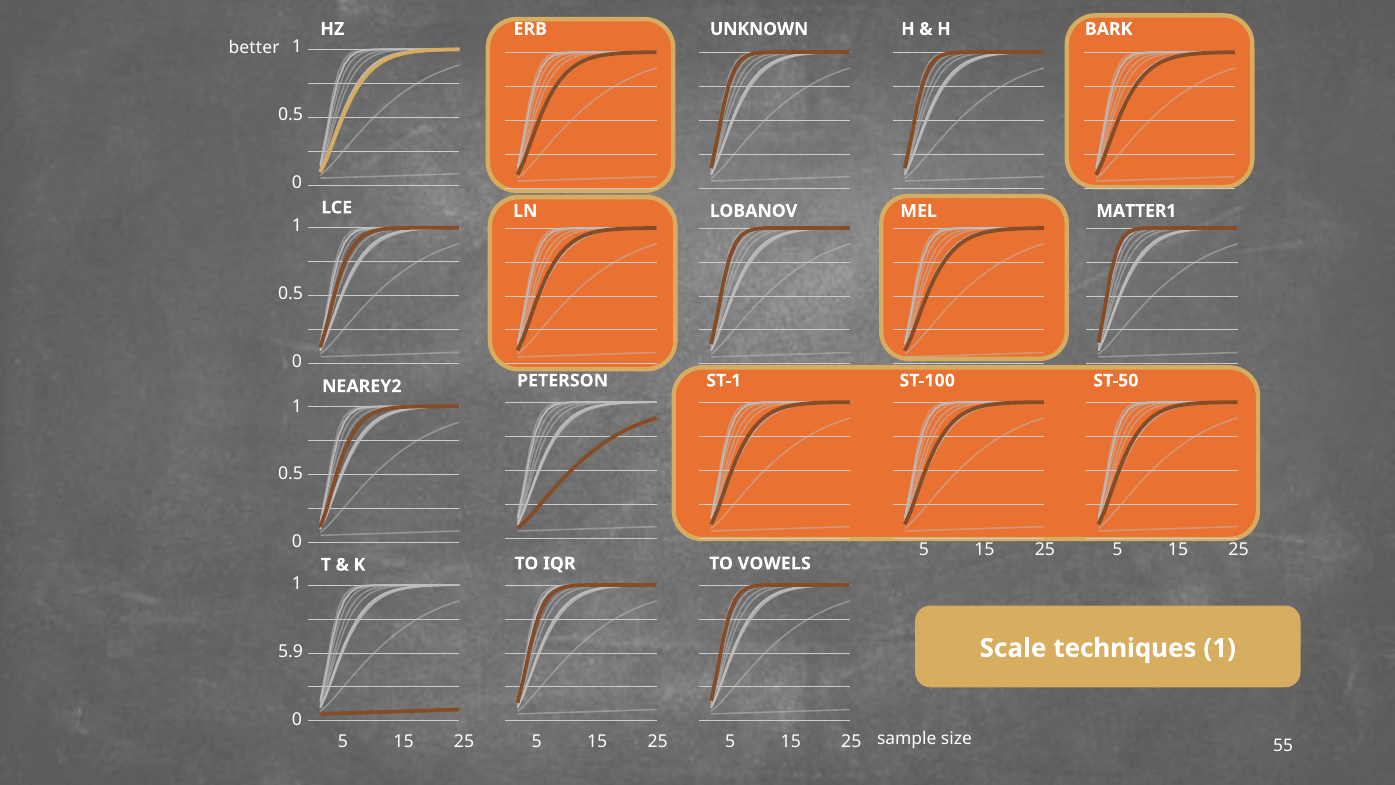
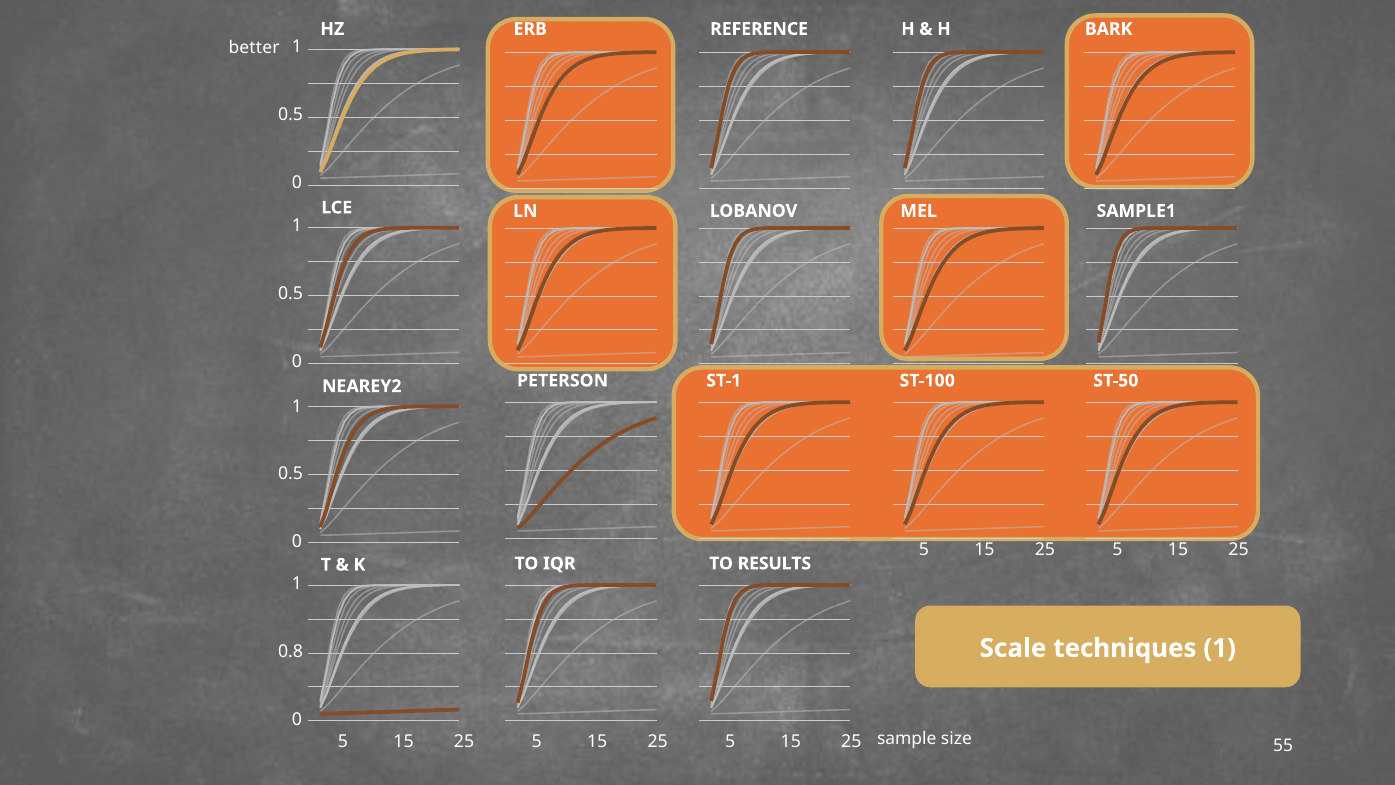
UNKNOWN: UNKNOWN -> REFERENCE (759, 29)
MATTER1: MATTER1 -> SAMPLE1 (1136, 211)
VOWELS: VOWELS -> RESULTS (774, 563)
5.9: 5.9 -> 0.8 (291, 651)
